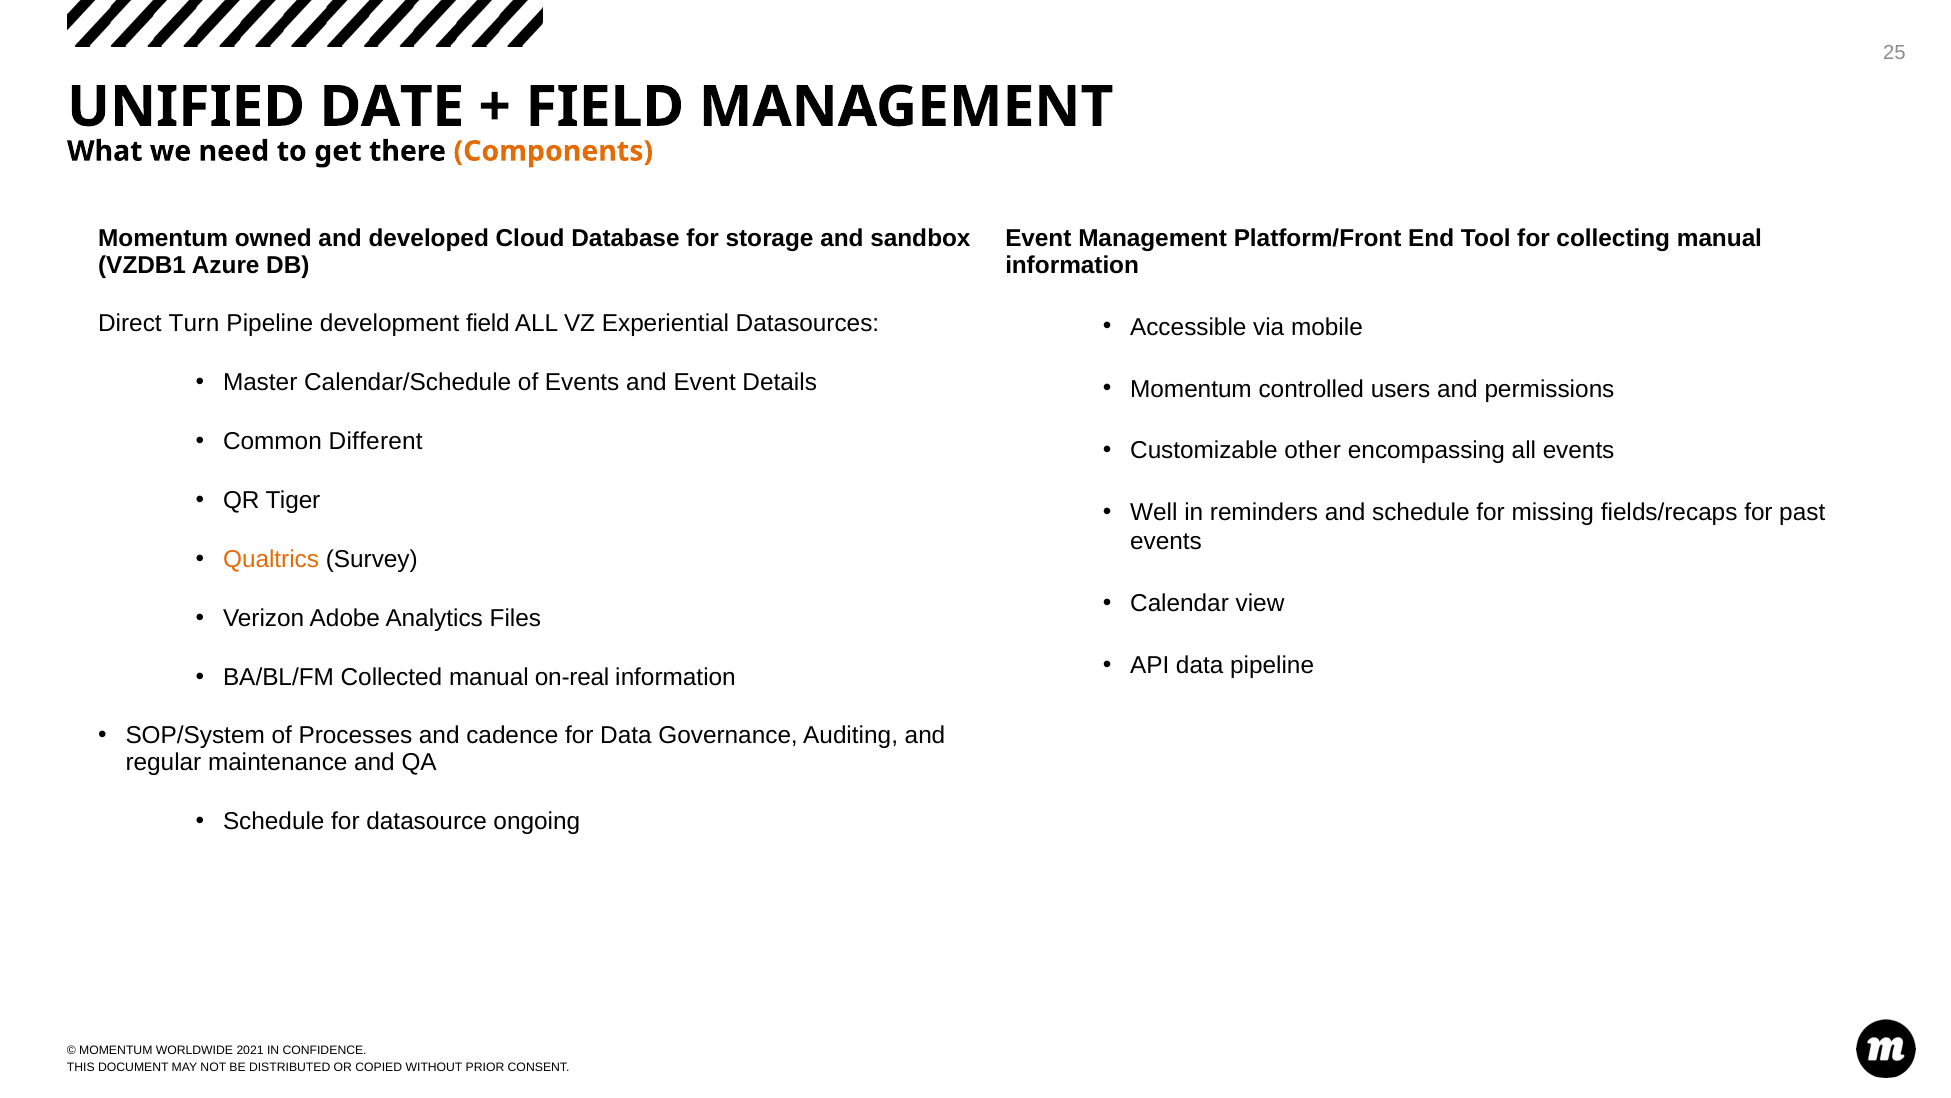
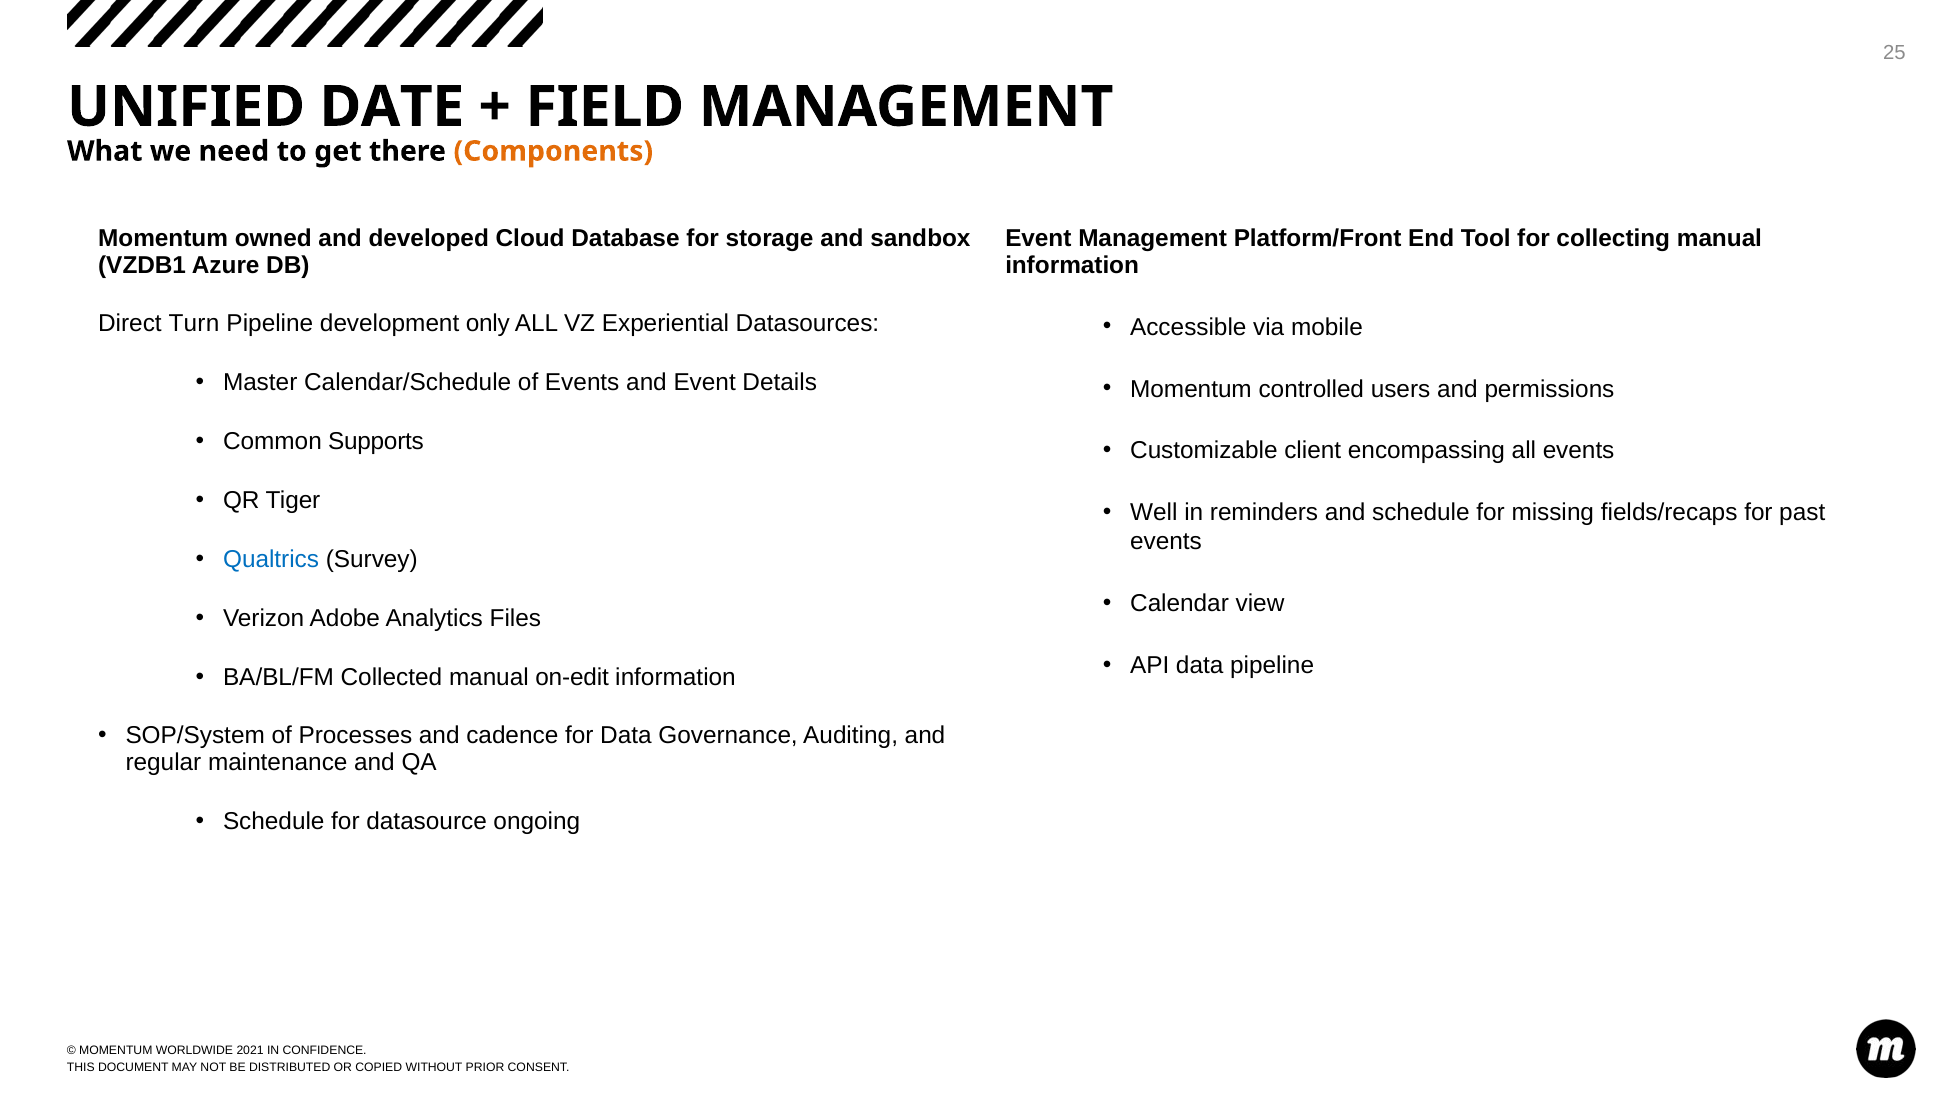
development field: field -> only (488, 324)
Different: Different -> Supports (376, 441)
other: other -> client (1313, 451)
Qualtrics colour: orange -> blue (271, 559)
on-real: on-real -> on-edit (572, 677)
